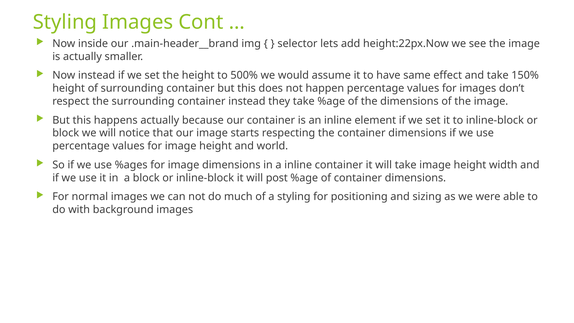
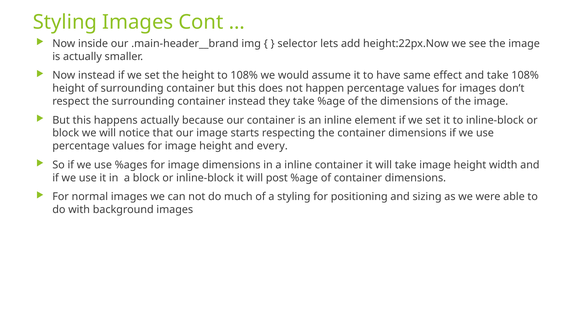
to 500%: 500% -> 108% (244, 75)
take 150%: 150% -> 108% (525, 75)
world: world -> every (272, 146)
